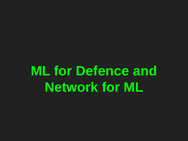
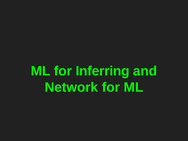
Defence: Defence -> Inferring (103, 71)
